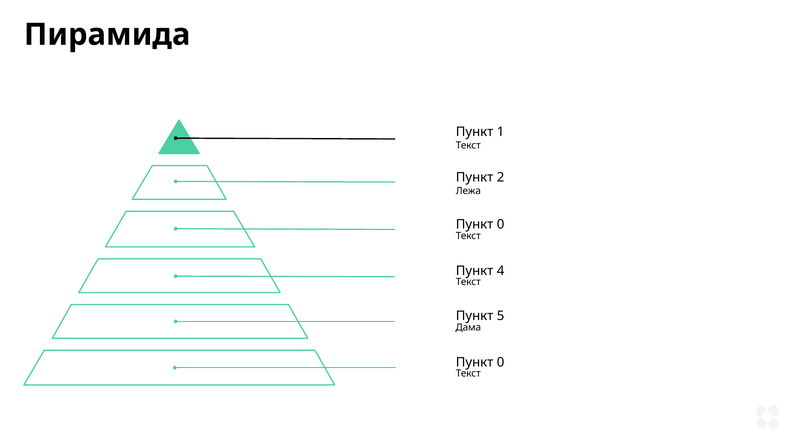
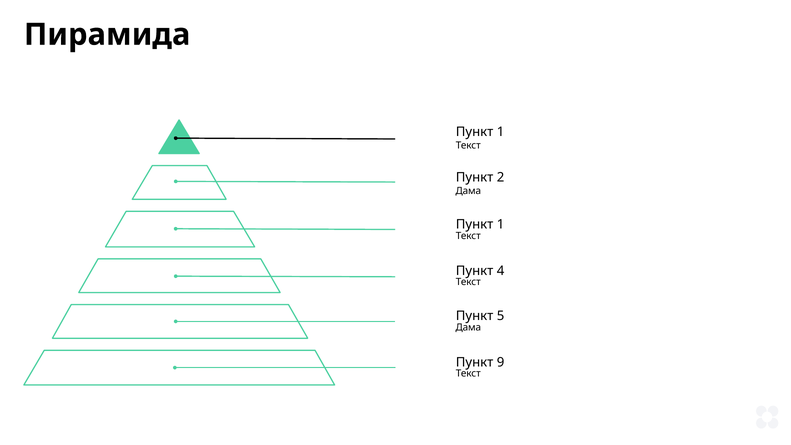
Лежа: Лежа -> Дама (468, 191)
0: 0 -> 1 (501, 225)
0: 0 -> 9 (501, 362)
